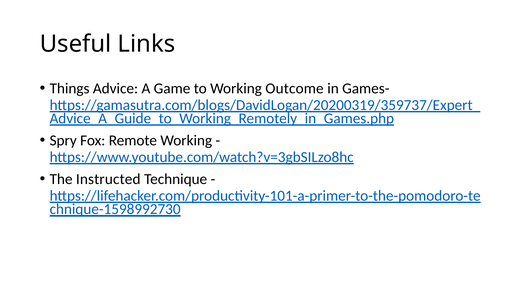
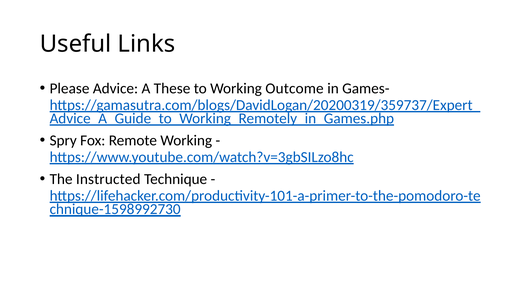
Things: Things -> Please (70, 88)
Game: Game -> These (172, 88)
